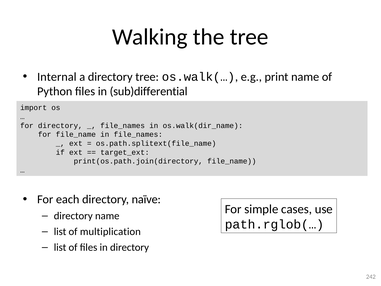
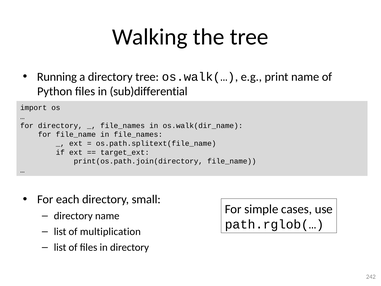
Internal: Internal -> Running (57, 77)
naïve: naïve -> small (146, 199)
